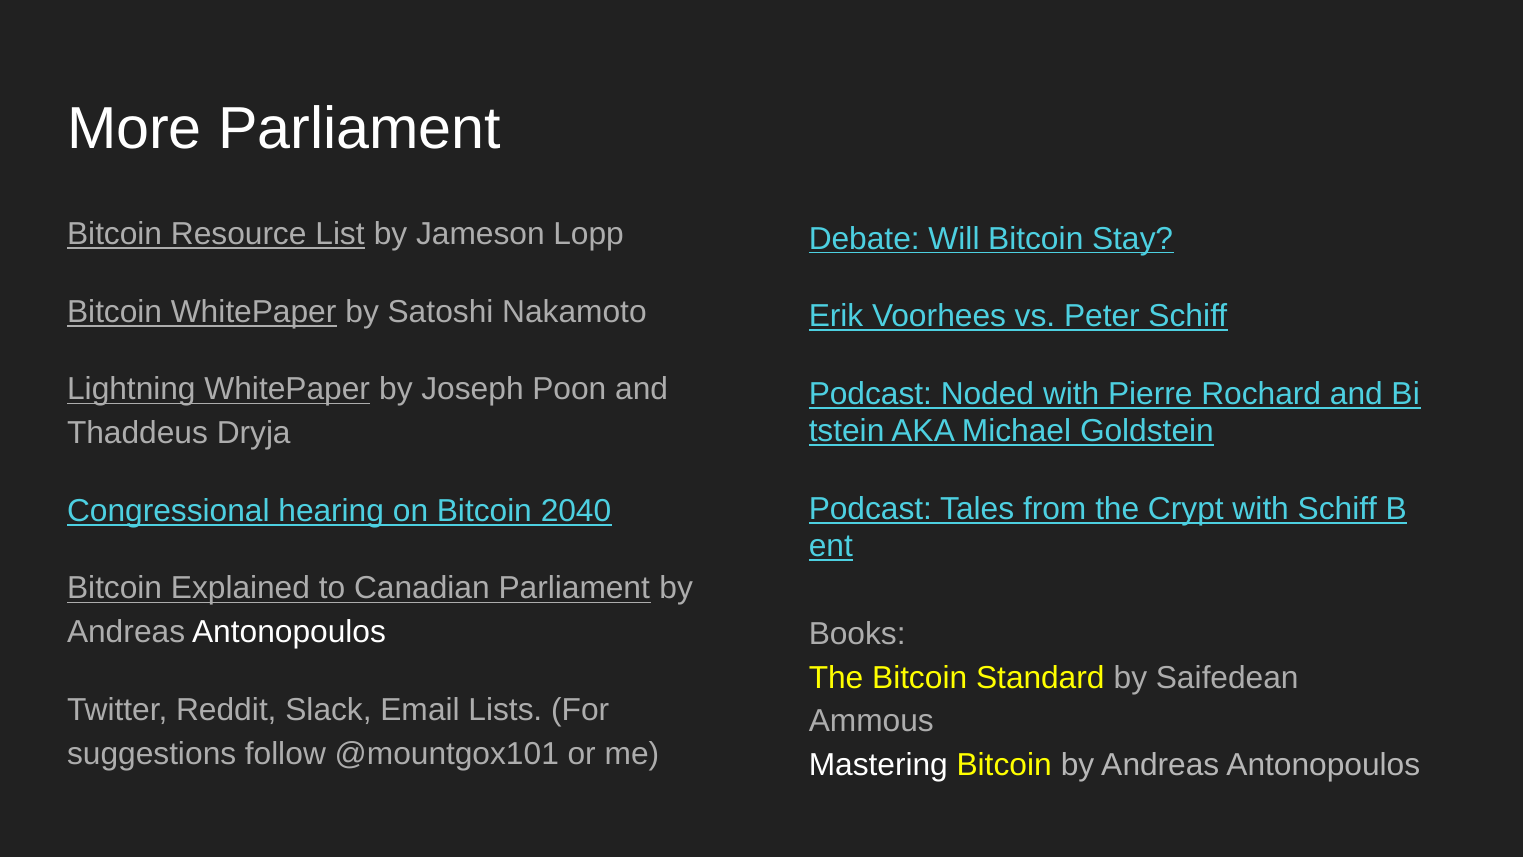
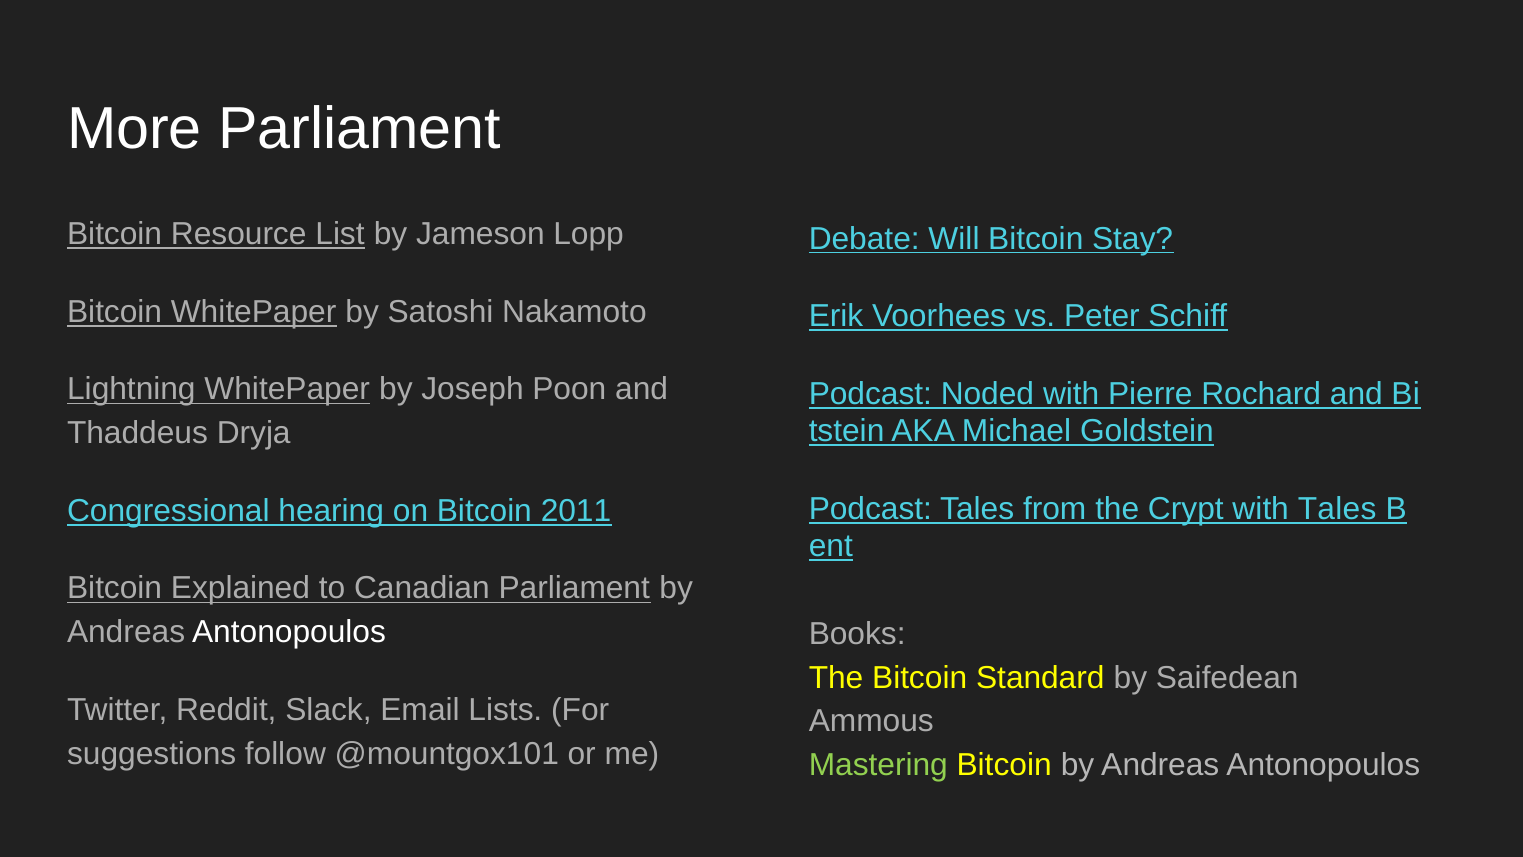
with Schiff: Schiff -> Tales (1337, 509)
2040: 2040 -> 2011 (576, 511)
Mastering colour: white -> light green (878, 765)
